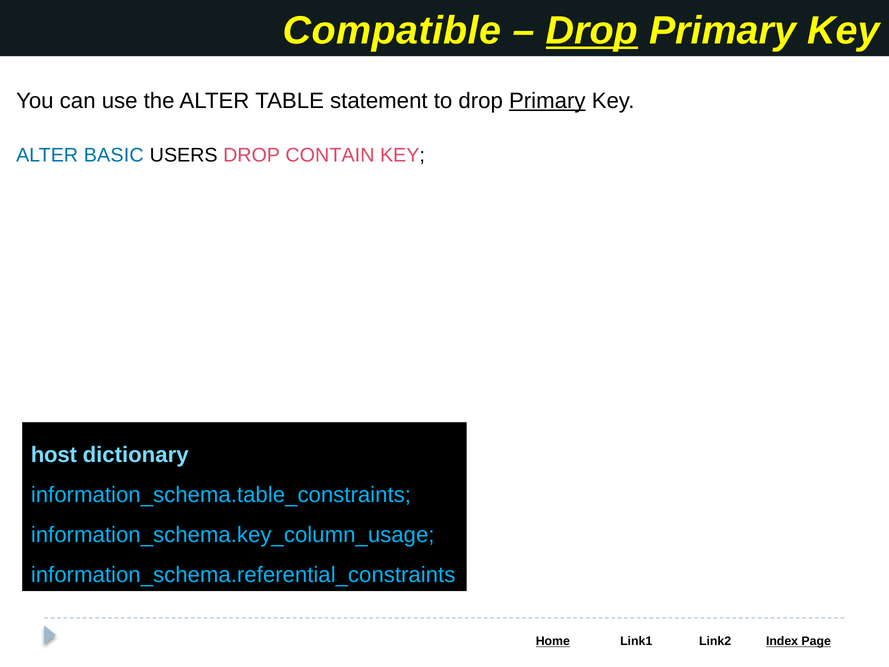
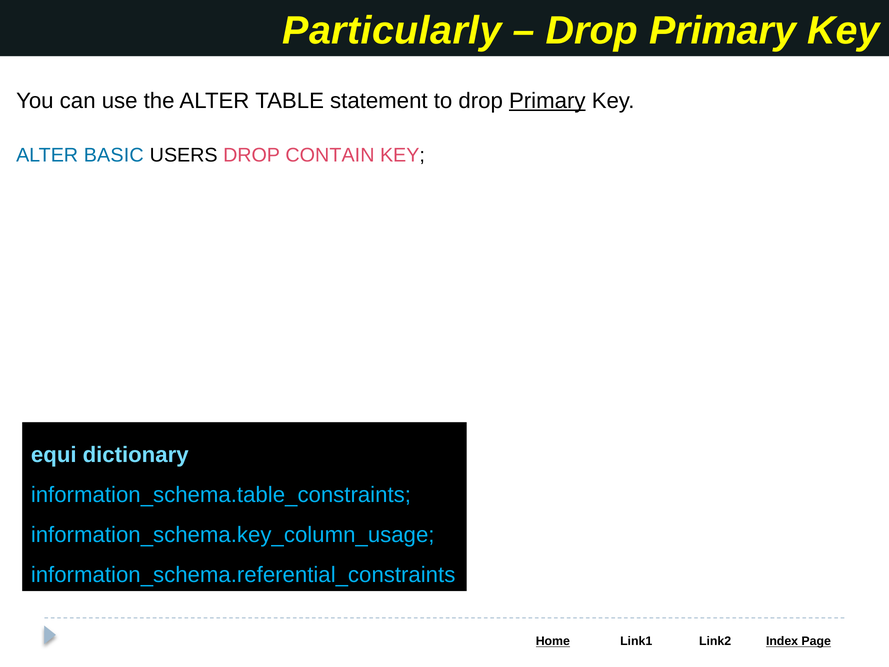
Compatible: Compatible -> Particularly (392, 31)
Drop underline: present -> none (592, 31)
host: host -> equi (54, 455)
